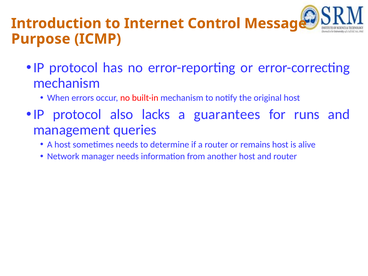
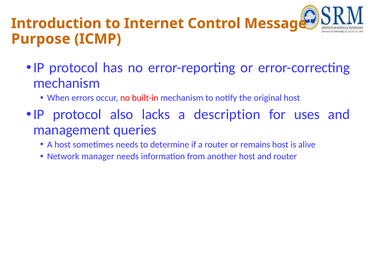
guarantees: guarantees -> description (227, 114)
runs: runs -> uses (307, 114)
